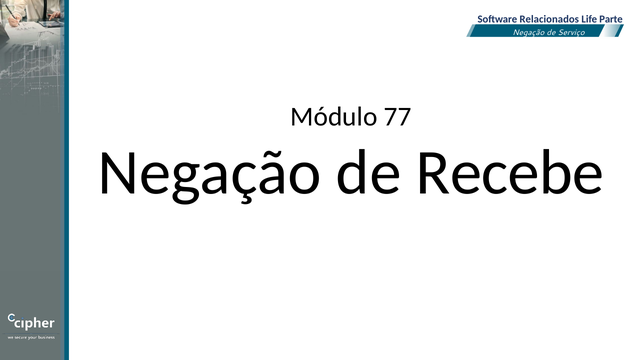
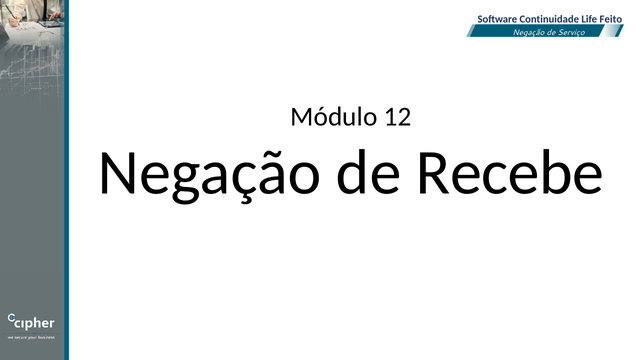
Relacionados: Relacionados -> Continuidade (549, 19)
Parte: Parte -> Feito (611, 19)
77: 77 -> 12 (398, 117)
